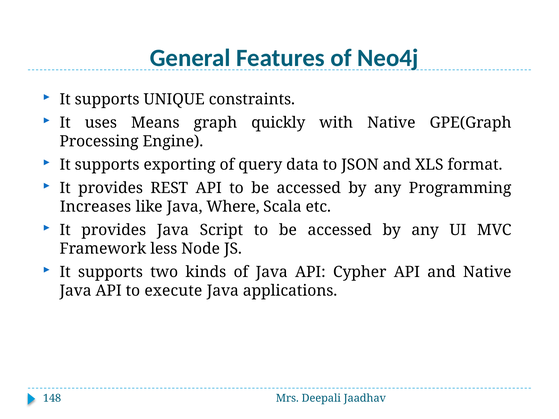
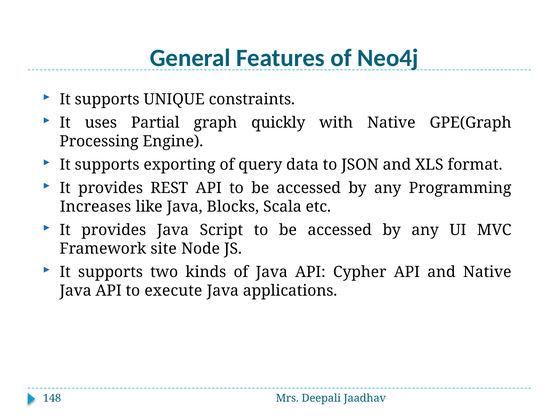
Means: Means -> Partial (155, 123)
Where: Where -> Blocks (233, 207)
less: less -> site (164, 249)
